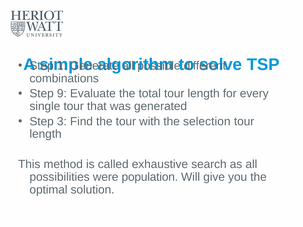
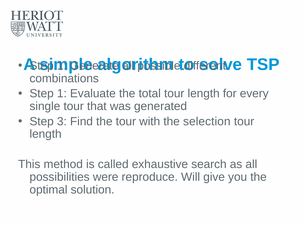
9: 9 -> 1 (62, 94)
population: population -> reproduce (150, 177)
